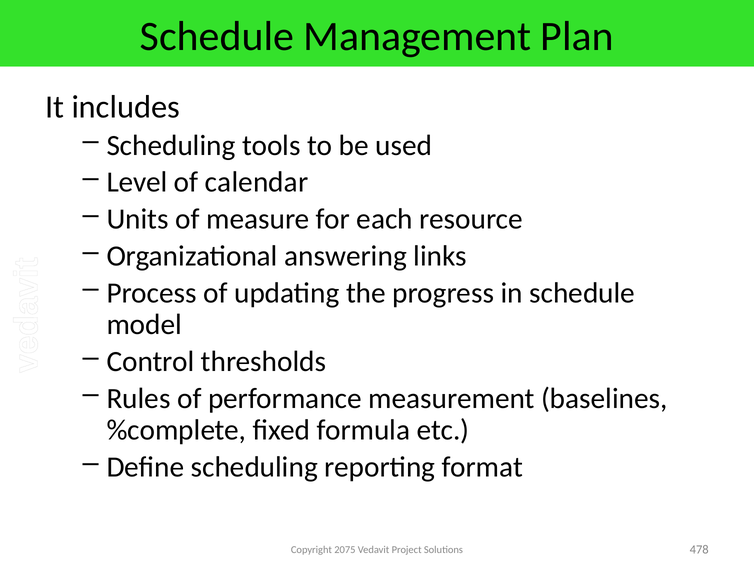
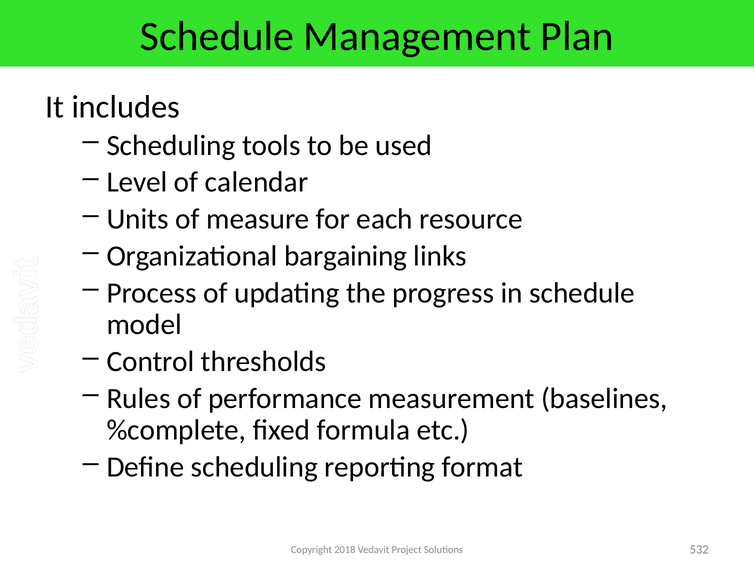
answering: answering -> bargaining (346, 256)
2075: 2075 -> 2018 (345, 550)
478: 478 -> 532 (699, 550)
